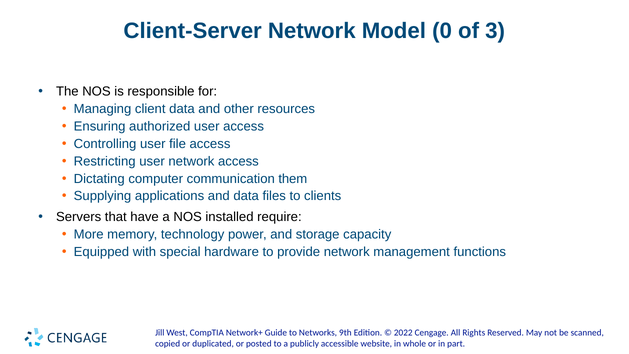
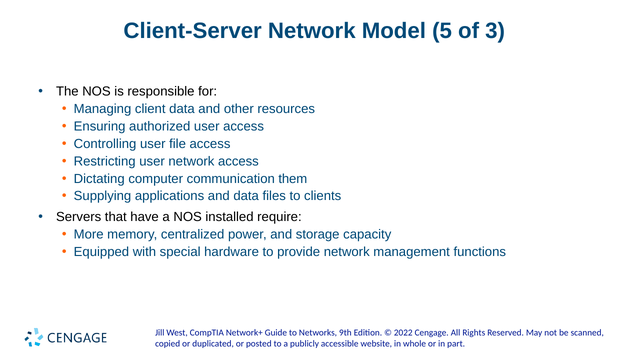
0: 0 -> 5 (442, 31)
technology: technology -> centralized (193, 234)
